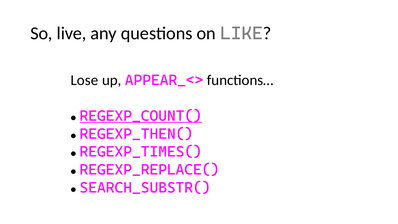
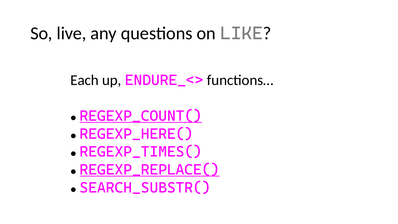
Lose: Lose -> Each (85, 80)
APPEAR_<>: APPEAR_<> -> ENDURE_<> (164, 80)
REGEXP_THEN(: REGEXP_THEN( -> REGEXP_HERE( (136, 134)
REGEXP_REPLACE( underline: none -> present (150, 170)
